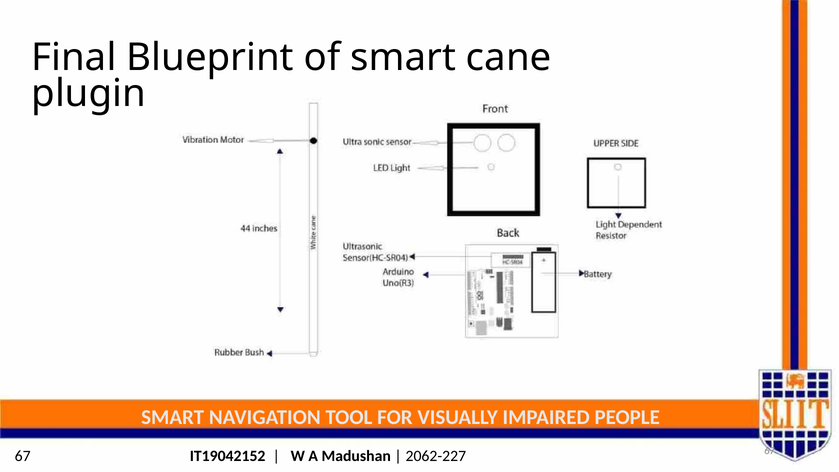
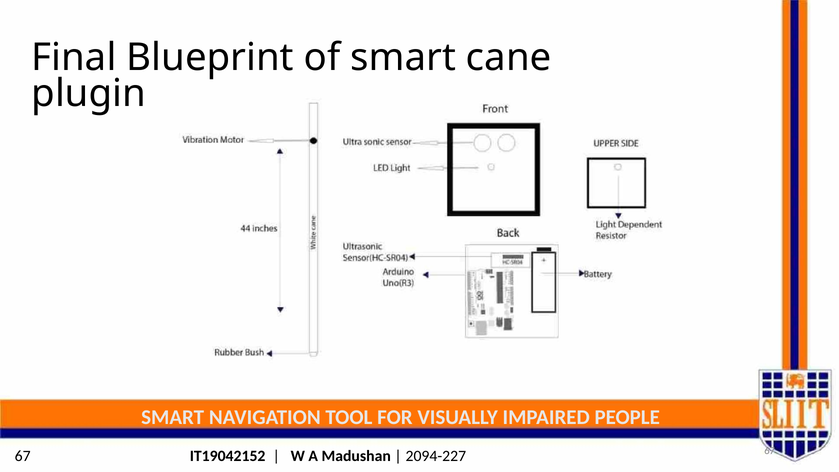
2062-227: 2062-227 -> 2094-227 (436, 456)
